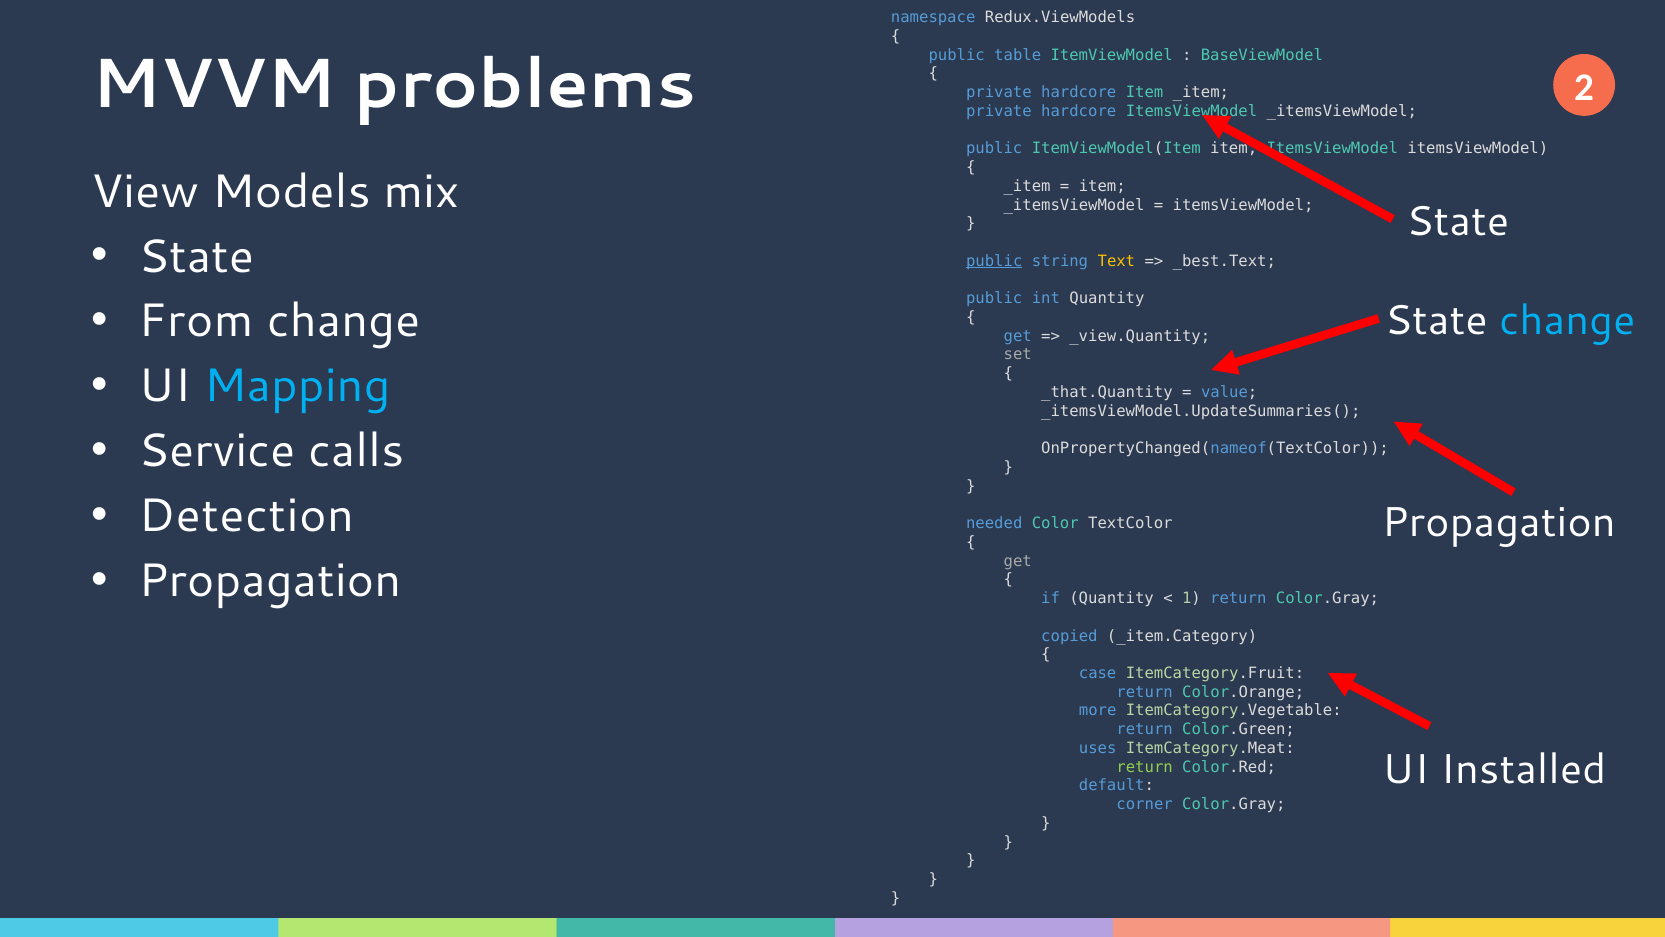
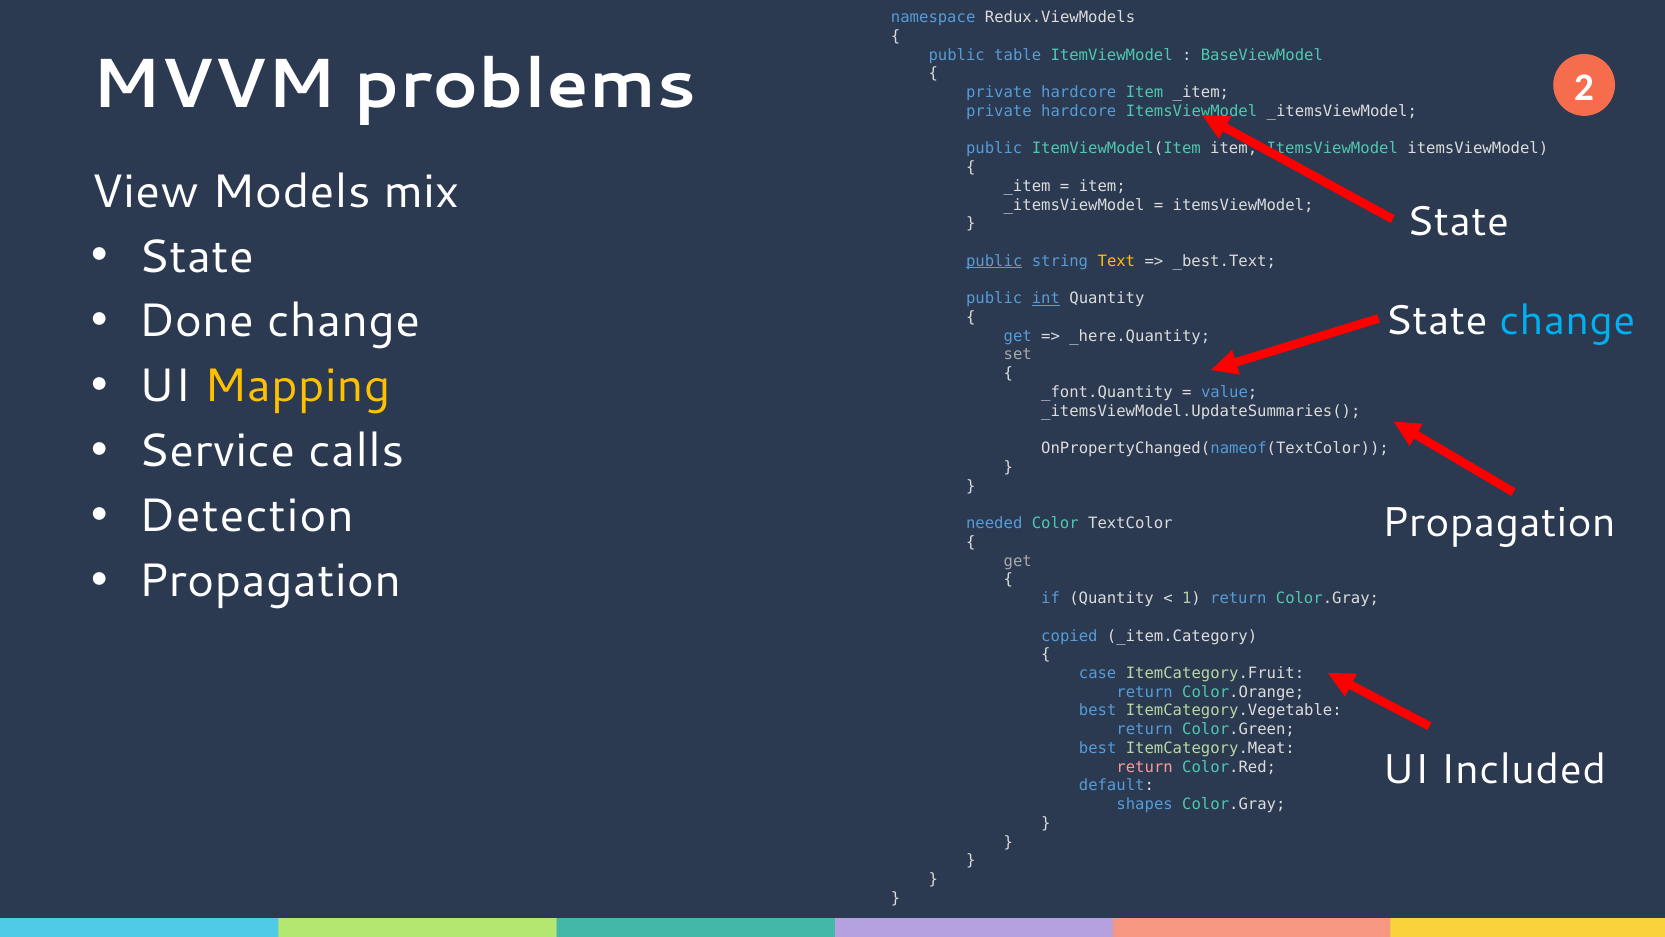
int underline: none -> present (1046, 298)
From: From -> Done (196, 321)
_view.Quantity: _view.Quantity -> _here.Quantity (1140, 336)
Mapping colour: light blue -> yellow (297, 386)
_that.Quantity: _that.Quantity -> _font.Quantity (1107, 392)
more: more -> best (1098, 710)
uses: uses -> best (1098, 748)
Installed: Installed -> Included (1523, 769)
return colour: light green -> pink (1145, 767)
corner: corner -> shapes (1145, 804)
